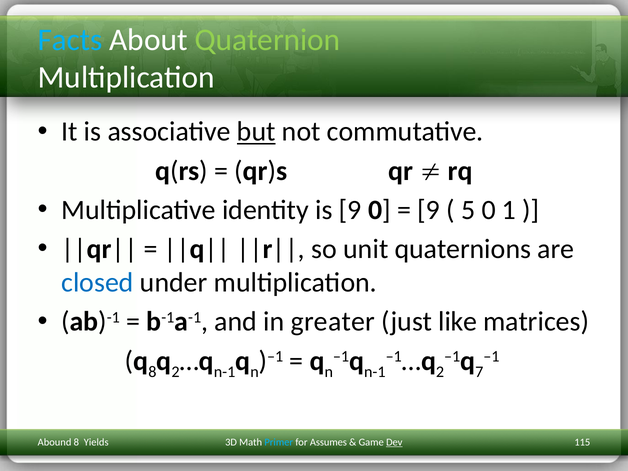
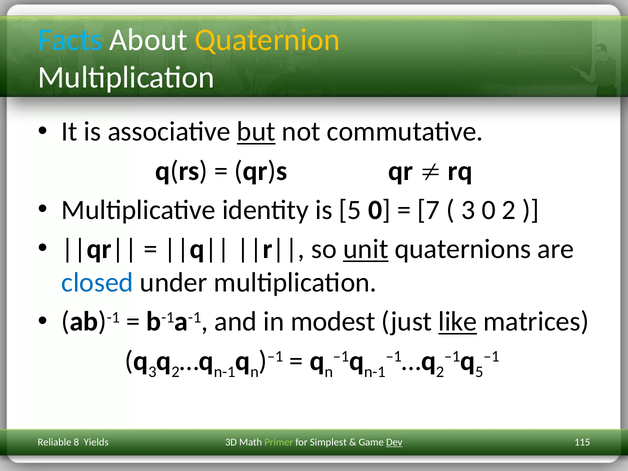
Quaternion colour: light green -> yellow (268, 40)
is 9: 9 -> 5 (350, 210)
9: 9 -> 7 (429, 210)
5: 5 -> 3 (468, 210)
0 1: 1 -> 2 (509, 210)
unit underline: none -> present (366, 249)
greater: greater -> modest (333, 322)
like underline: none -> present (458, 322)
q 8: 8 -> 3 (152, 372)
7: 7 -> 5 (479, 372)
Primer colour: light blue -> light green (279, 442)
Assumes: Assumes -> Simplest (328, 442)
Abound: Abound -> Reliable (55, 442)
